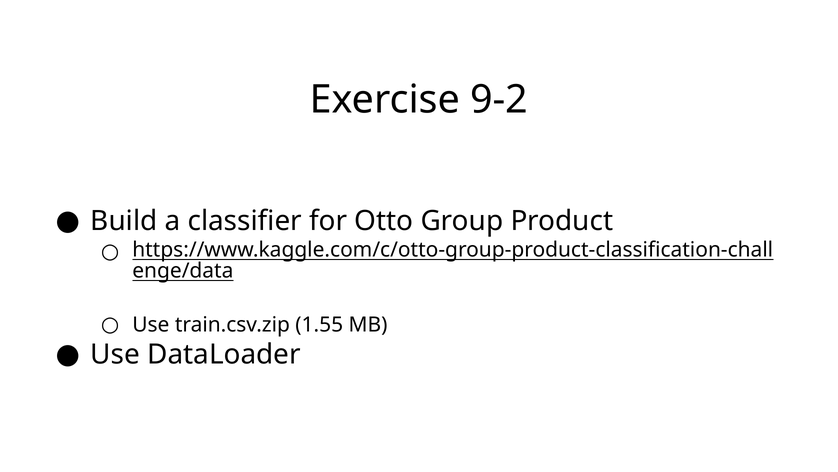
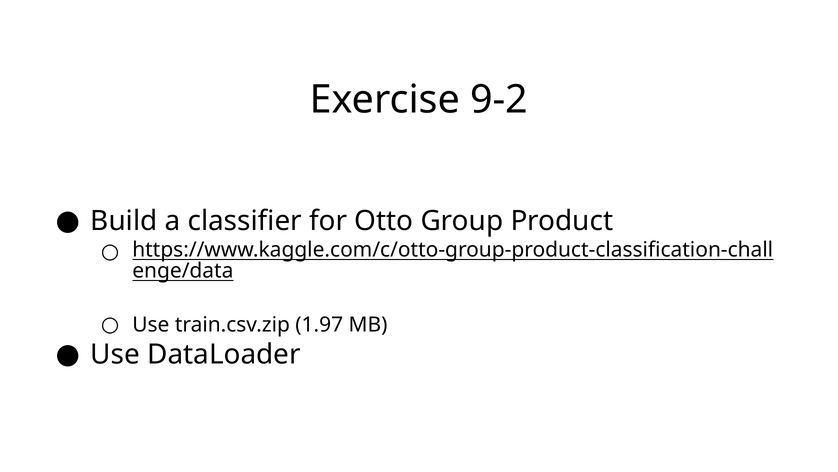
1.55: 1.55 -> 1.97 (319, 324)
